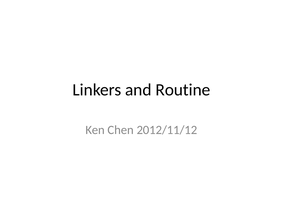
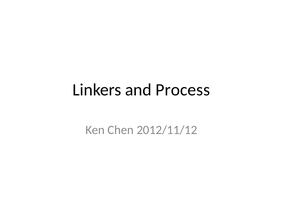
Routine: Routine -> Process (183, 90)
